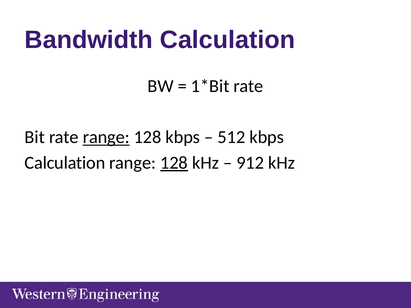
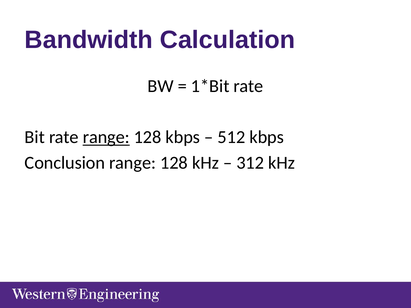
Calculation: Calculation -> Conclusion (65, 163)
128 underline: present -> none (174, 163)
912: 912 -> 312 (250, 163)
